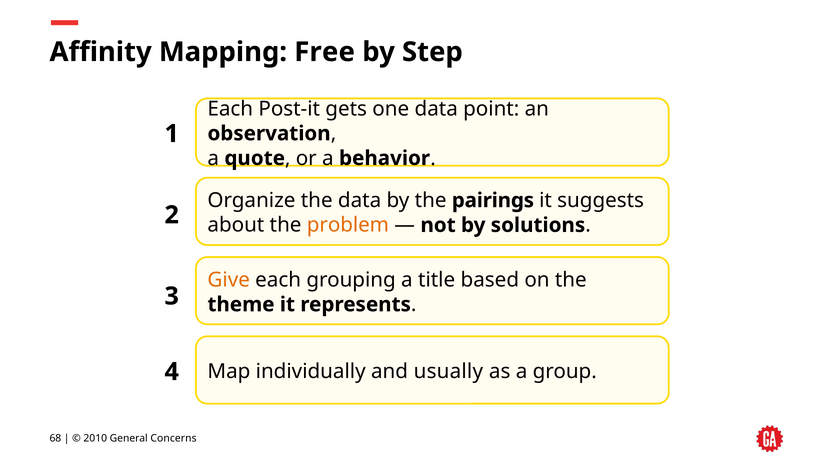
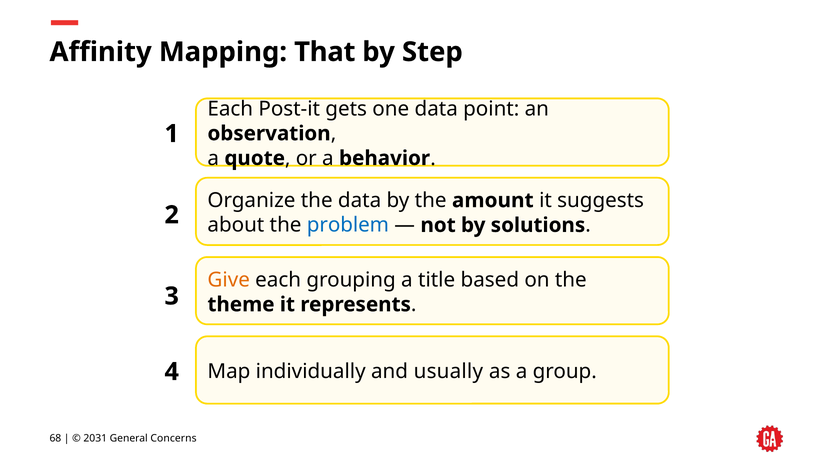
Free: Free -> That (325, 52)
pairings: pairings -> amount (493, 200)
problem colour: orange -> blue (348, 225)
2010: 2010 -> 2031 (95, 438)
